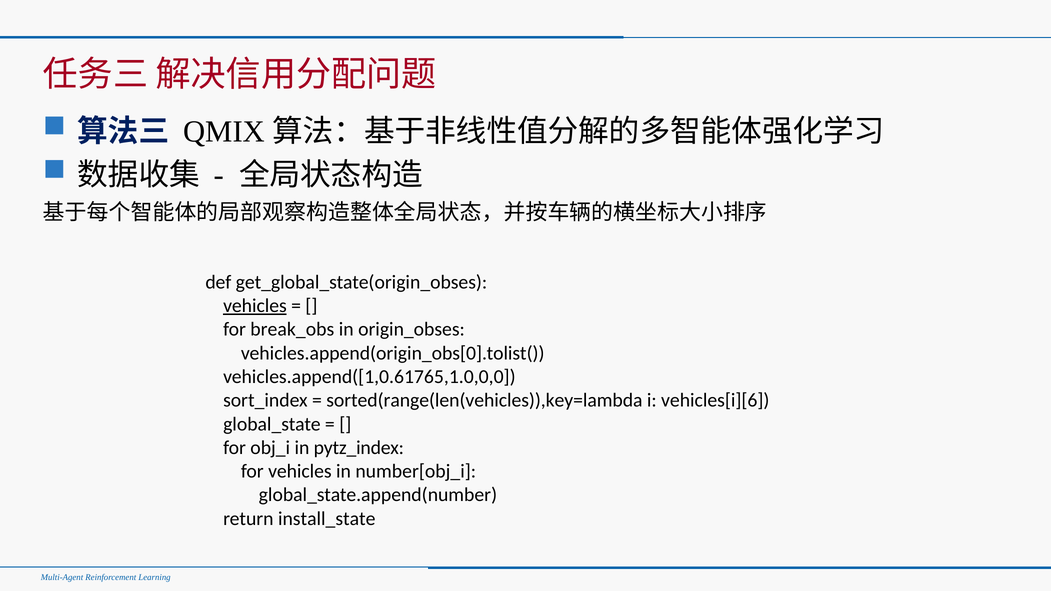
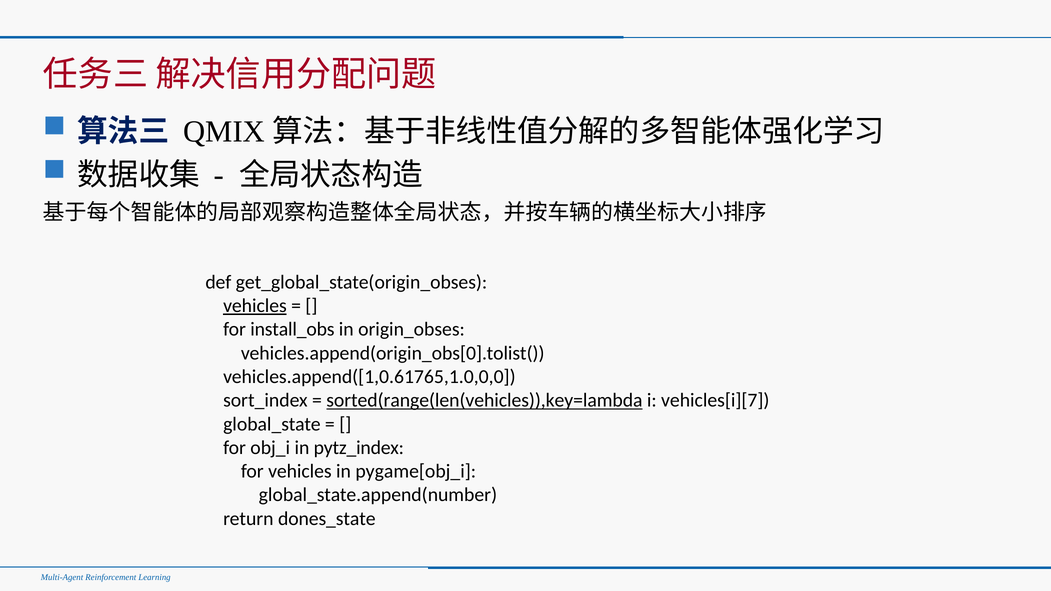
break_obs: break_obs -> install_obs (292, 330)
sorted(range(len(vehicles)),key=lambda underline: none -> present (484, 400)
vehicles[i][6: vehicles[i][6 -> vehicles[i][7 (715, 400)
number[obj_i: number[obj_i -> pygame[obj_i (416, 471)
install_state: install_state -> dones_state (327, 519)
